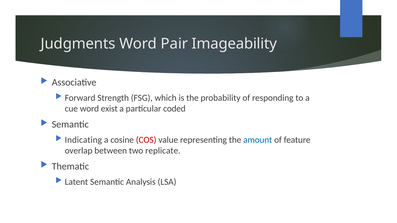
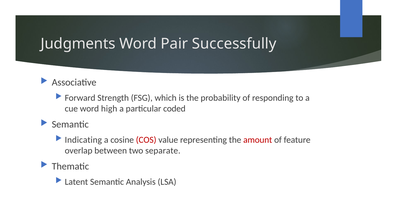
Imageability: Imageability -> Successfully (234, 44)
exist: exist -> high (109, 109)
amount colour: blue -> red (258, 140)
replicate: replicate -> separate (163, 151)
